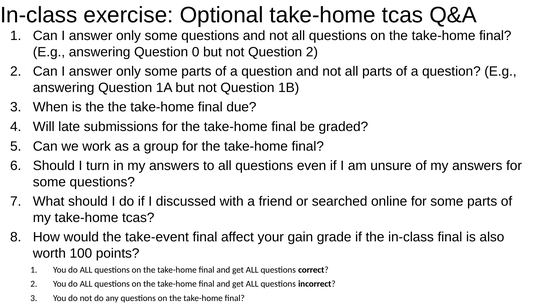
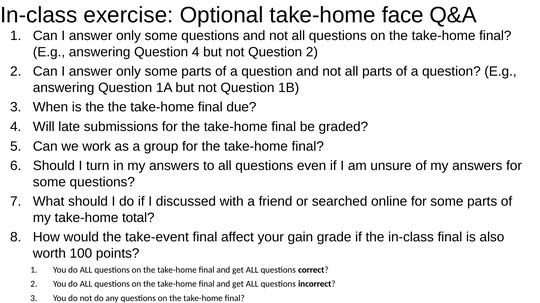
Optional take-home tcas: tcas -> face (403, 15)
Question 0: 0 -> 4 (196, 52)
my take-home tcas: tcas -> total (138, 218)
